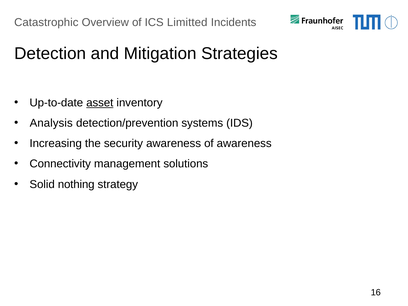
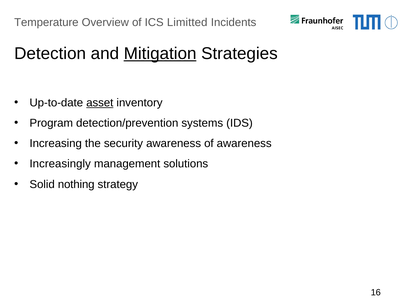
Catastrophic: Catastrophic -> Temperature (46, 22)
Mitigation underline: none -> present (160, 53)
Analysis: Analysis -> Program (51, 123)
Connectivity: Connectivity -> Increasingly (60, 164)
